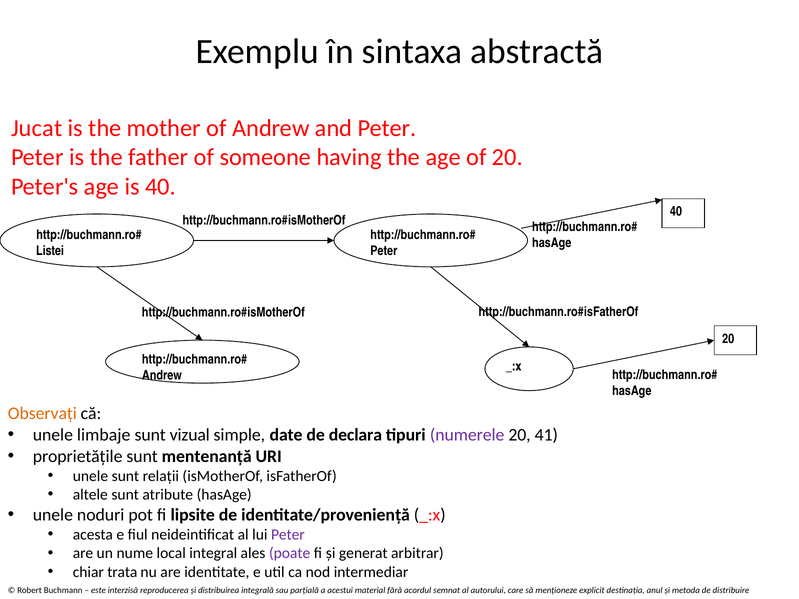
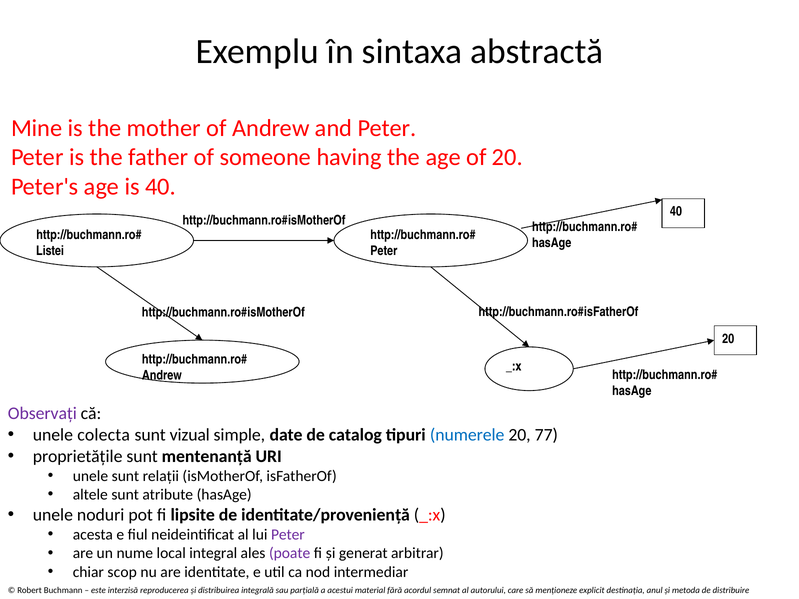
Jucat: Jucat -> Mine (37, 128)
Observați colour: orange -> purple (42, 414)
limbaje: limbaje -> colecta (104, 435)
declara: declara -> catalog (355, 435)
numerele colour: purple -> blue (467, 435)
41: 41 -> 77 (546, 435)
trata: trata -> scop (122, 572)
